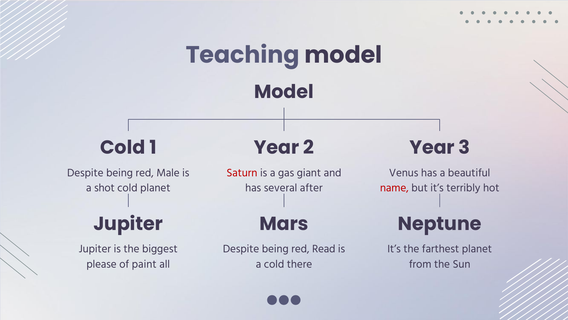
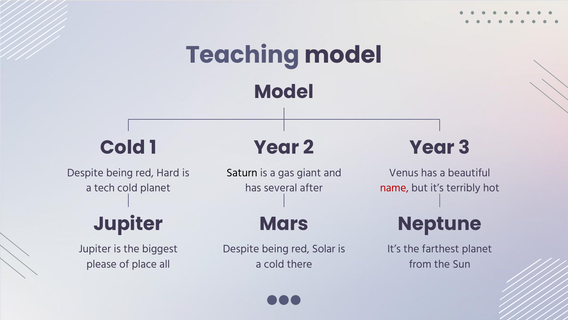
Male: Male -> Hard (168, 172)
Saturn colour: red -> black (242, 172)
shot: shot -> tech (104, 188)
Read: Read -> Solar (324, 249)
paint: paint -> place (144, 264)
